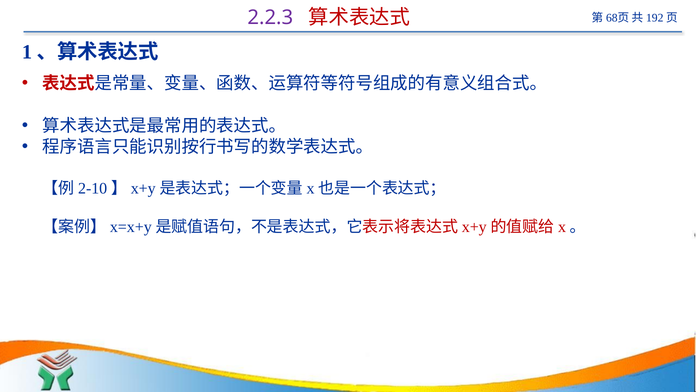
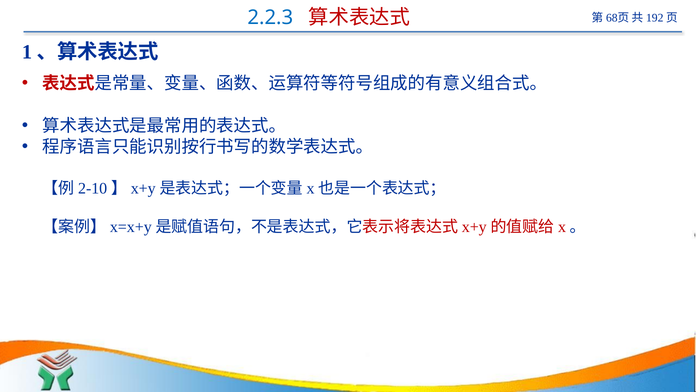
2.2.3 colour: purple -> blue (270, 17)
